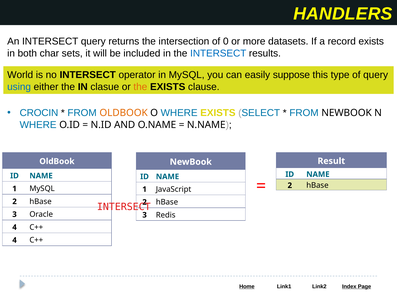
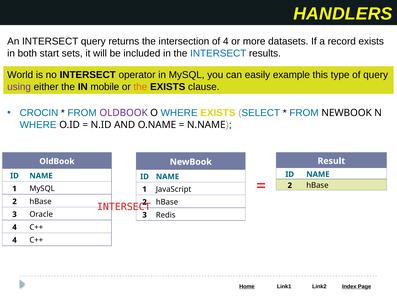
of 0: 0 -> 4 (226, 41)
char: char -> start (49, 53)
suppose: suppose -> example (291, 75)
using colour: blue -> purple (19, 87)
clasue: clasue -> mobile (105, 87)
OLDBOOK colour: orange -> purple (124, 113)
